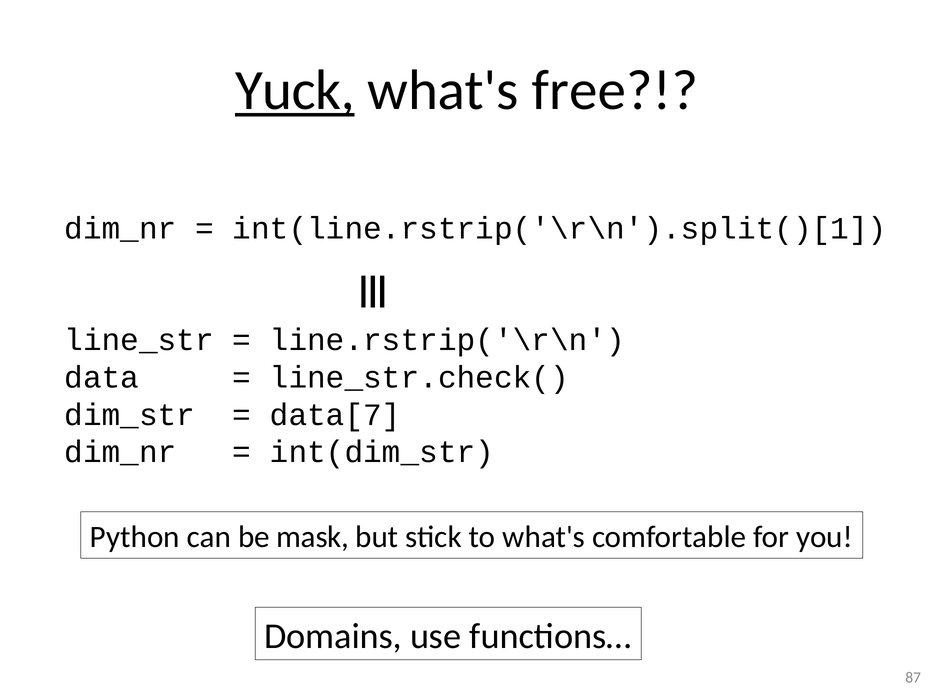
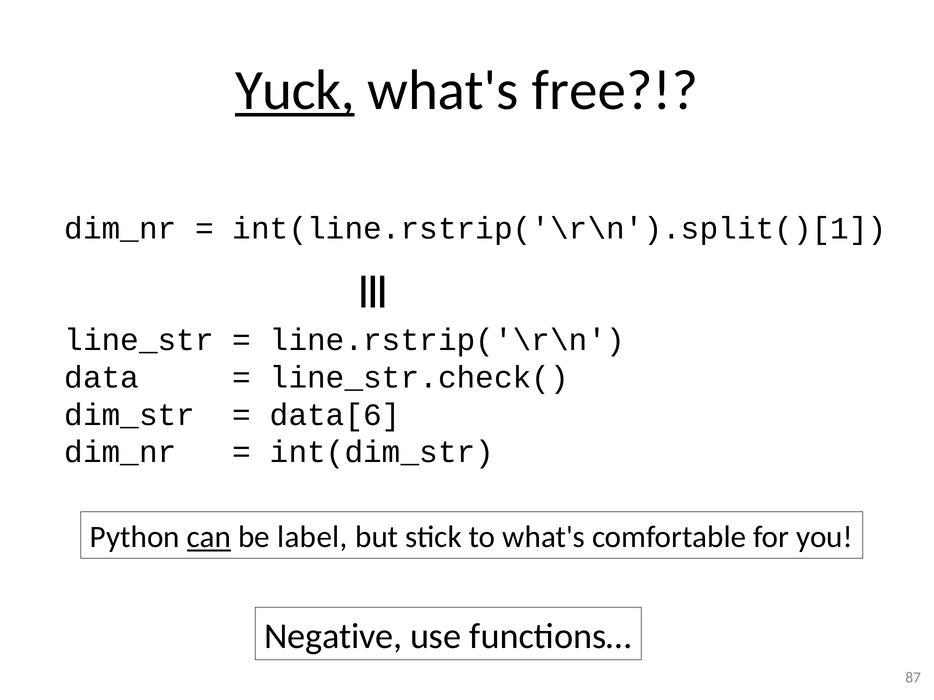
data[7: data[7 -> data[6 (335, 415)
can underline: none -> present (209, 537)
mask: mask -> label (312, 537)
Domains: Domains -> Negative (333, 637)
